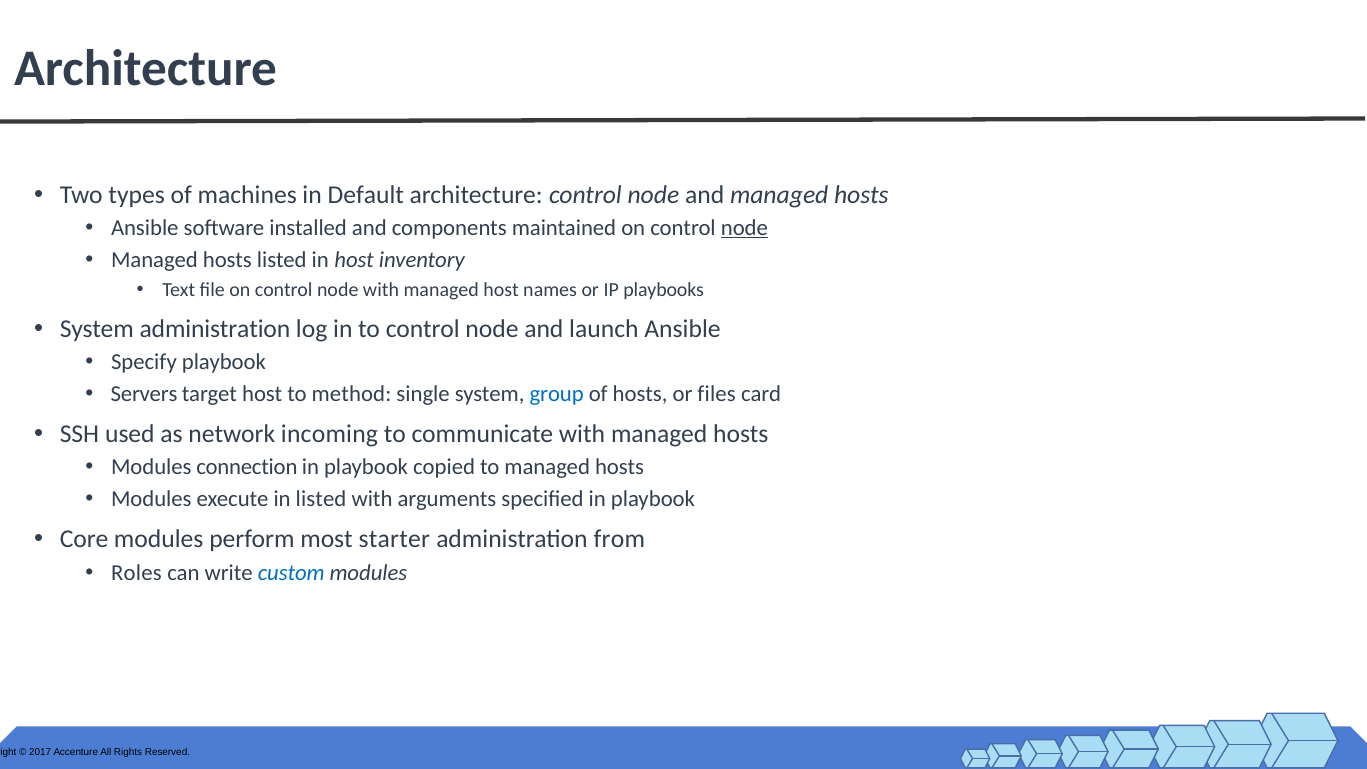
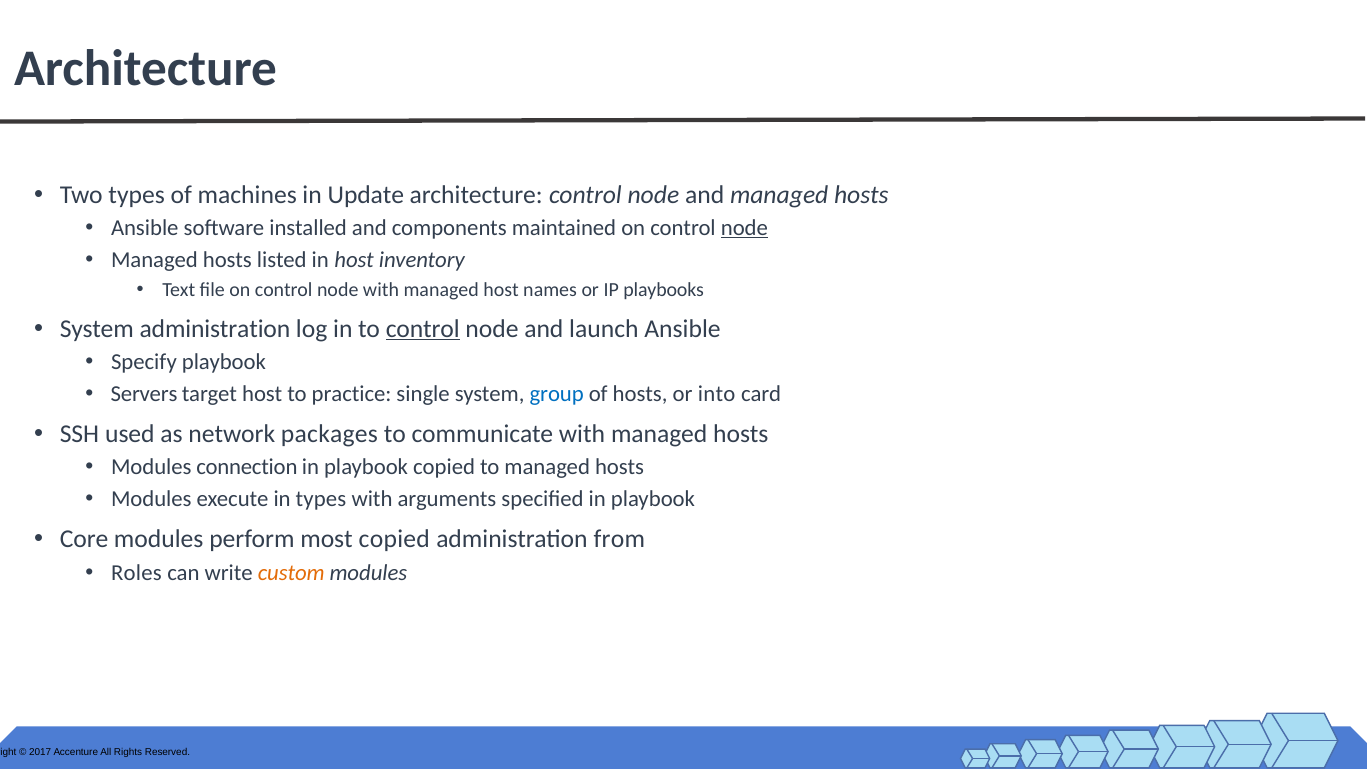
Default: Default -> Update (366, 195)
control underline: none -> present (423, 329)
method: method -> practice (352, 394)
files: files -> into (717, 394)
incoming: incoming -> packages (329, 434)
in listed: listed -> types (321, 499)
most starter: starter -> copied (394, 539)
custom colour: blue -> orange (291, 572)
